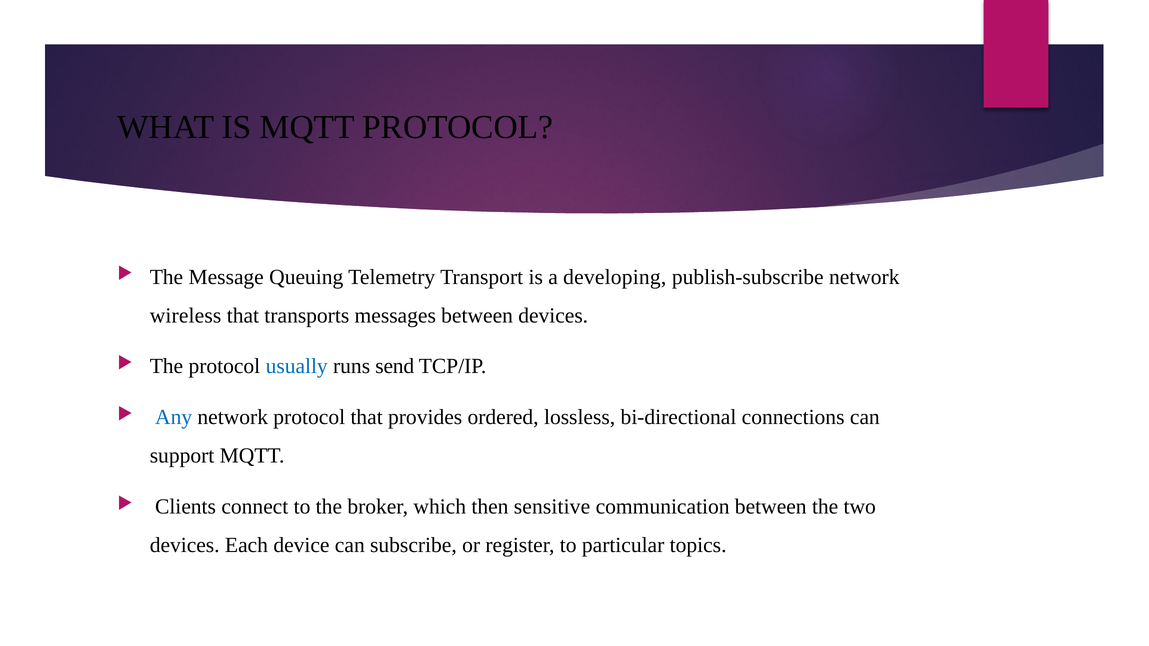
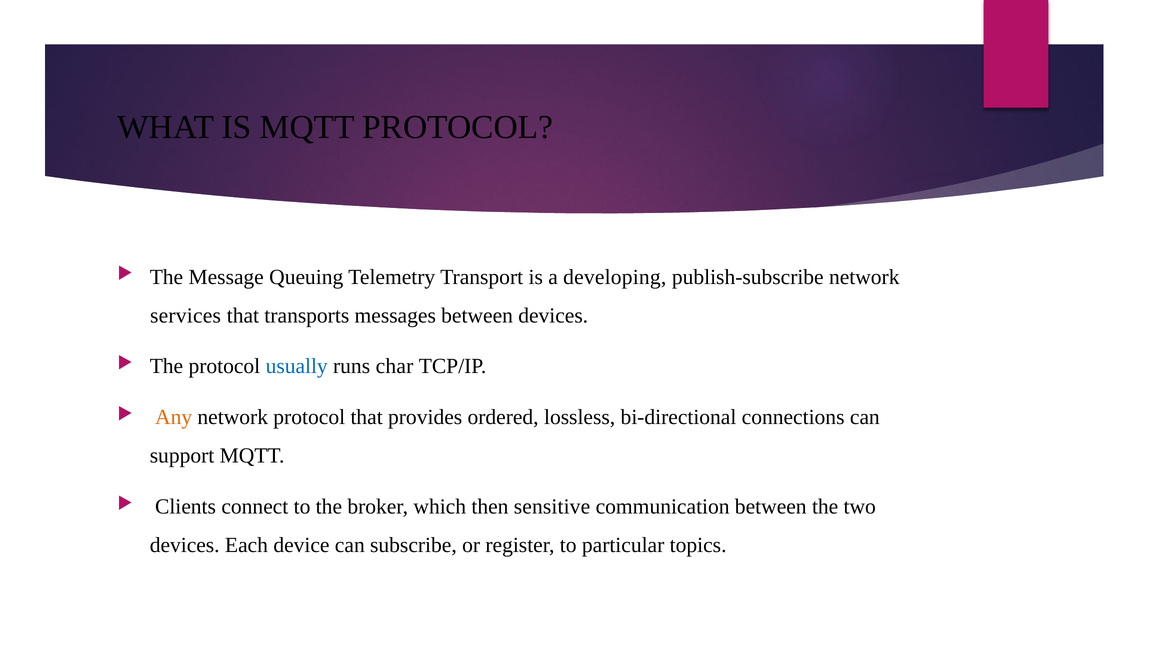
wireless: wireless -> services (186, 316)
send: send -> char (395, 367)
Any colour: blue -> orange (174, 417)
